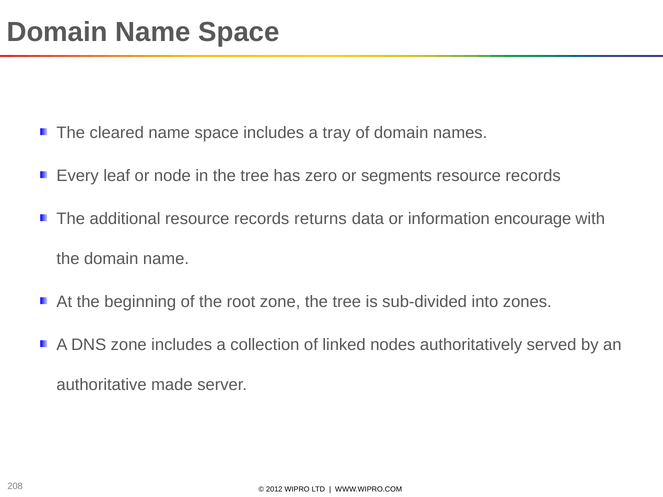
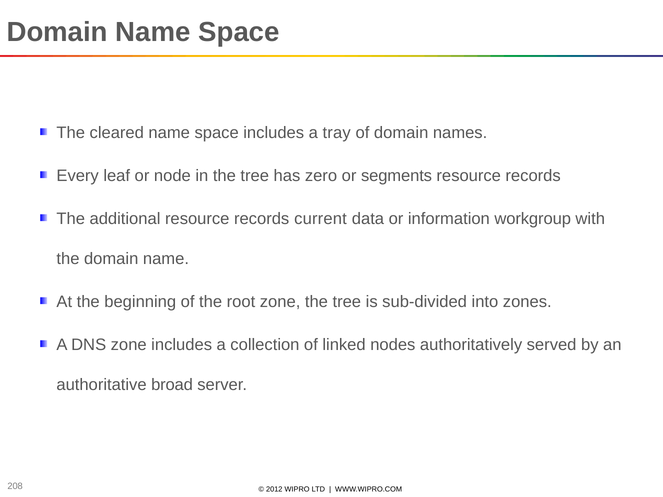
returns: returns -> current (320, 219)
encourage: encourage -> workgroup (533, 219)
made: made -> broad (172, 385)
